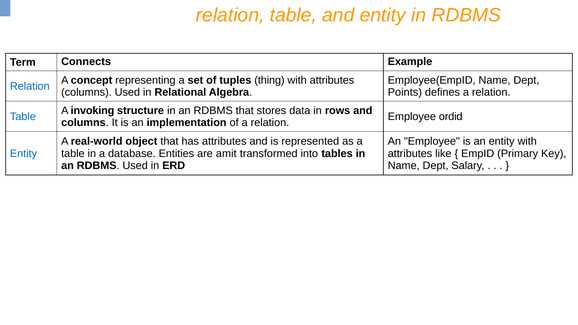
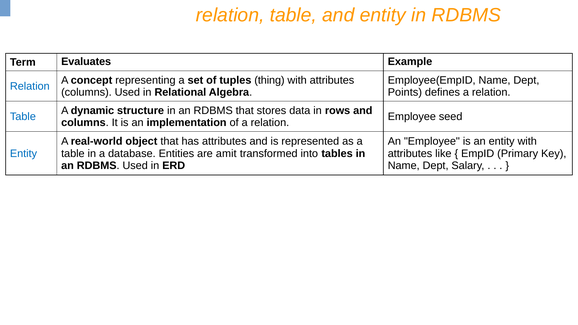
Connects: Connects -> Evaluates (86, 62)
invoking: invoking -> dynamic (92, 111)
ordid: ordid -> seed (451, 117)
